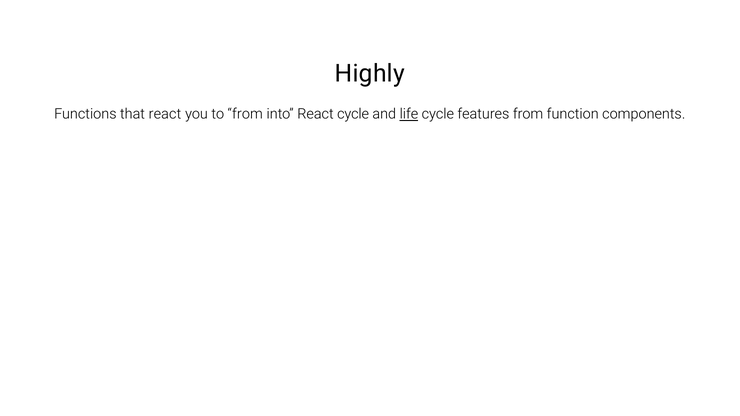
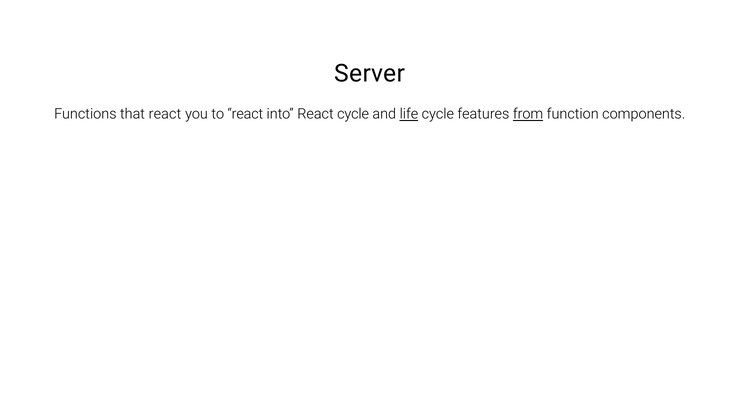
Highly: Highly -> Server (370, 73)
to from: from -> react (245, 114)
from underline: none -> present (528, 114)
